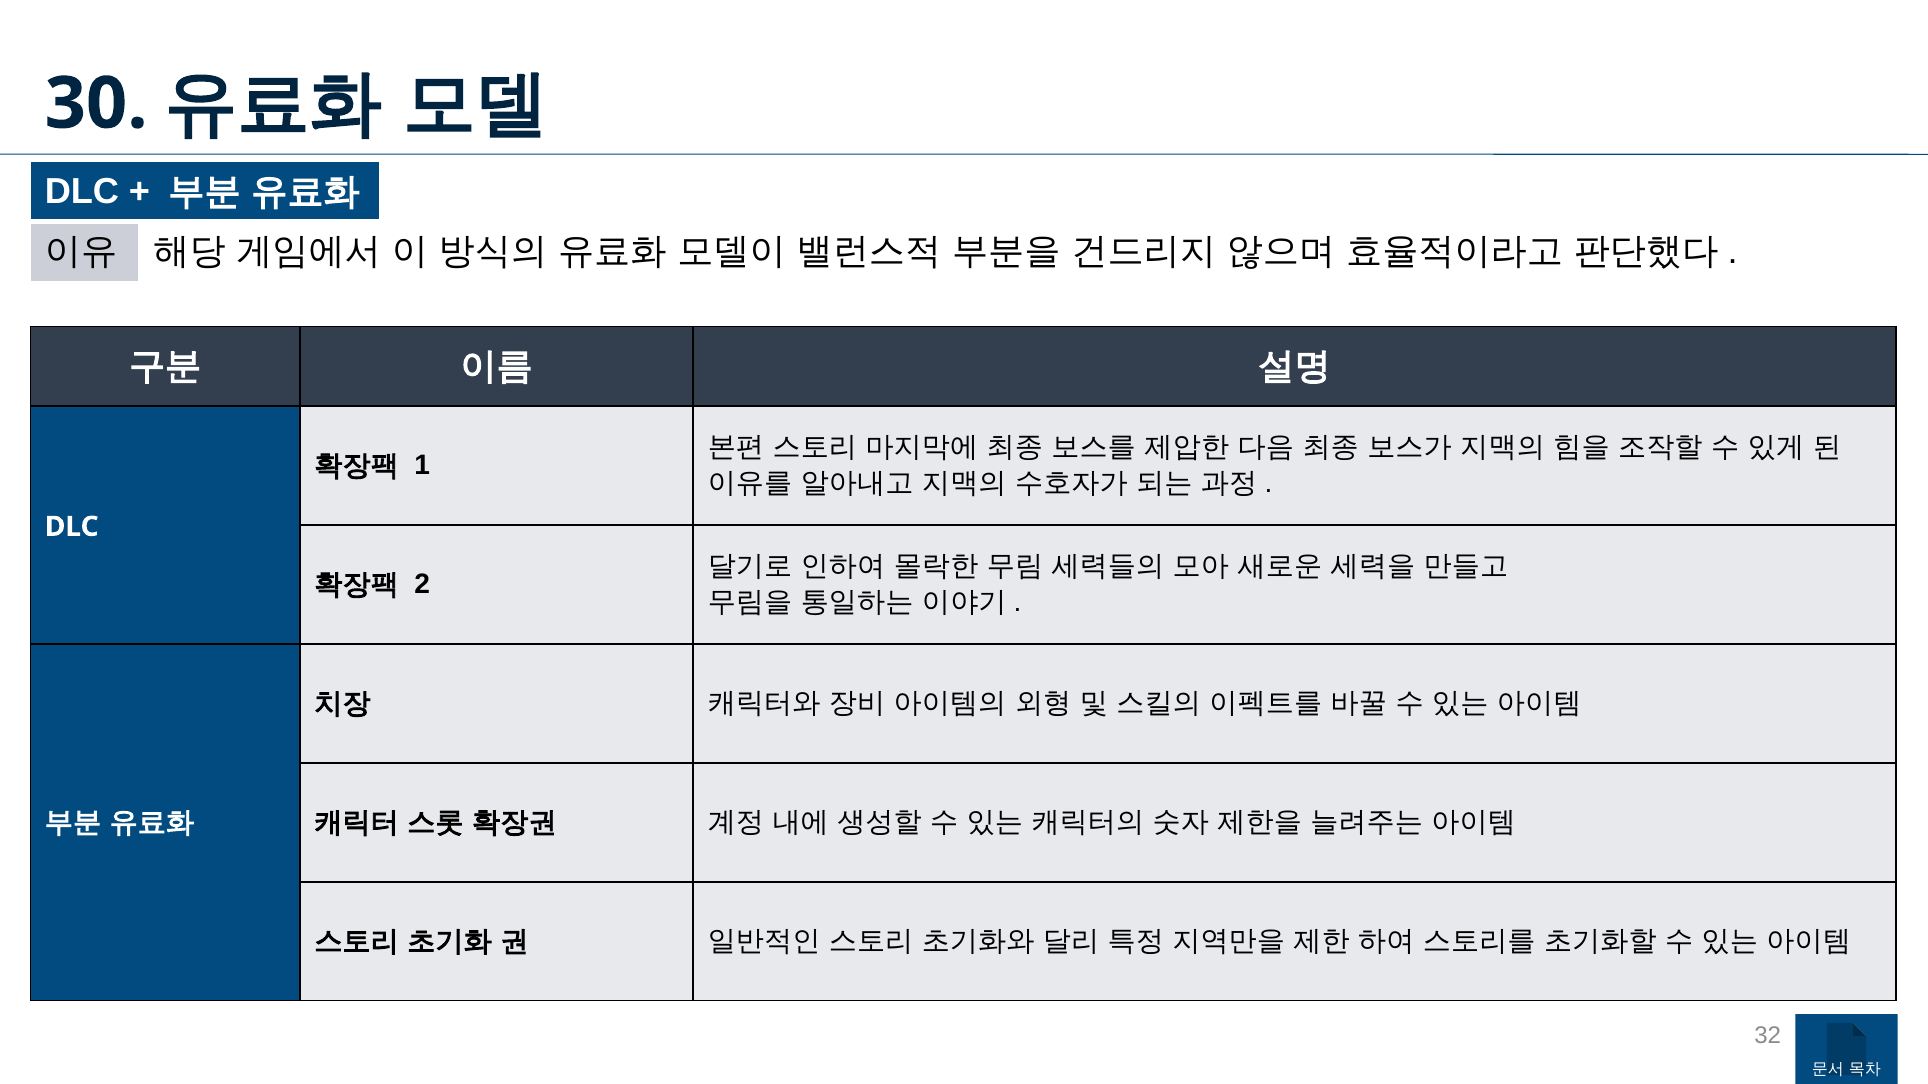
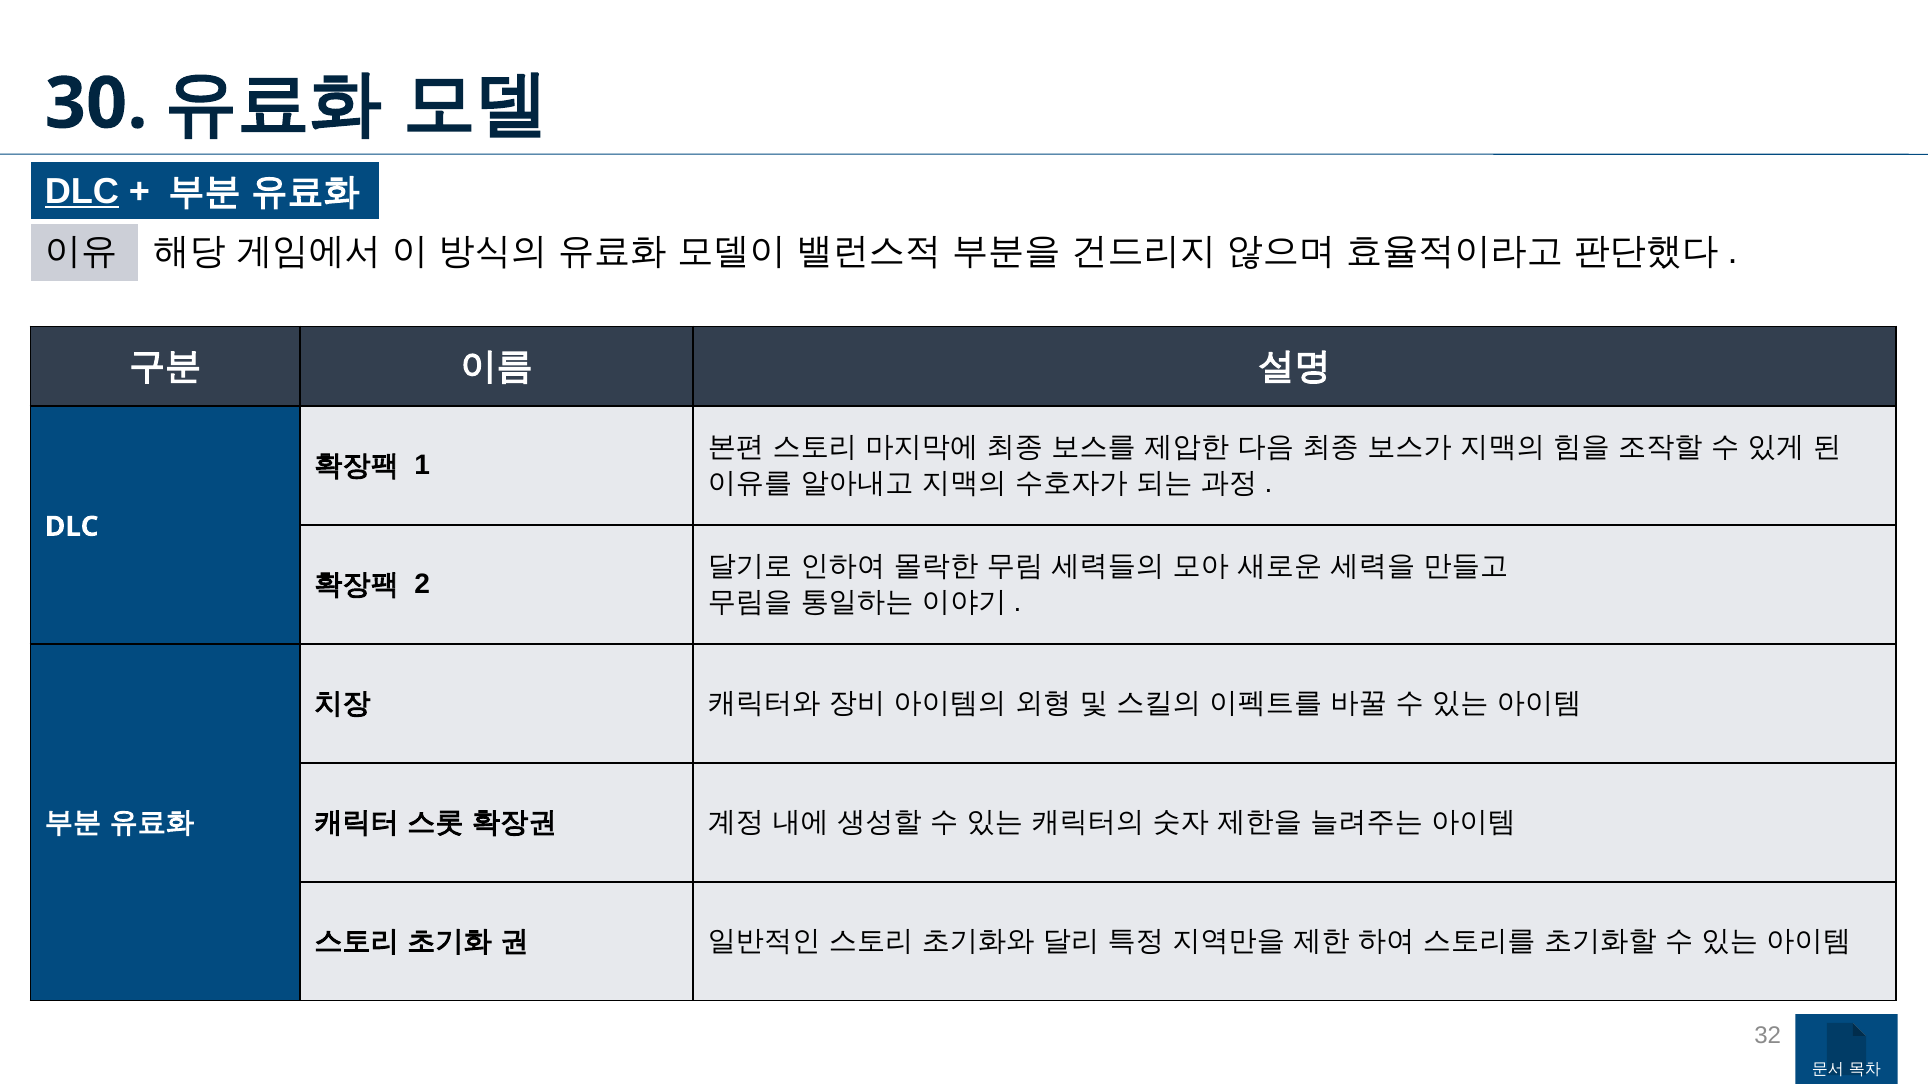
DLC underline: none -> present (82, 192)
